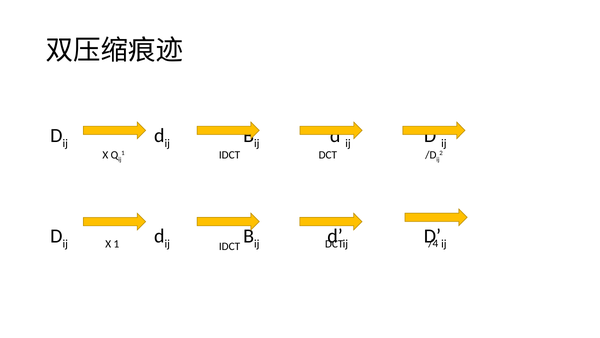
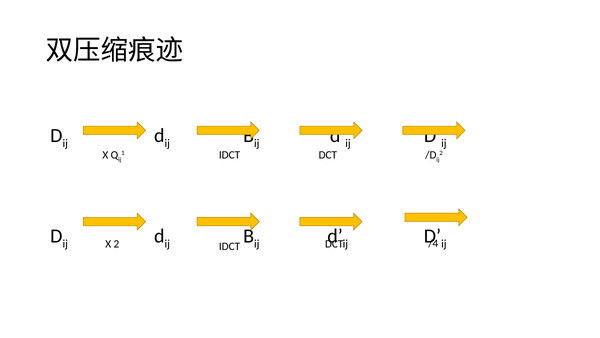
X 1: 1 -> 2 (116, 243)
